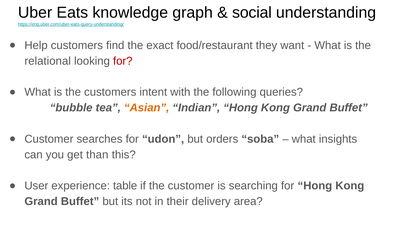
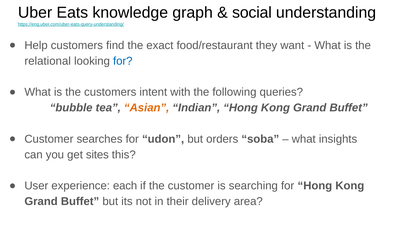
for colour: red -> blue (123, 61)
than: than -> sites (97, 155)
table: table -> each (125, 186)
